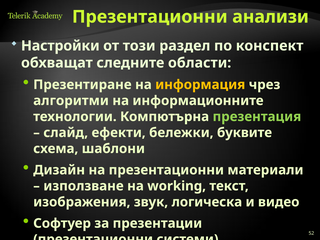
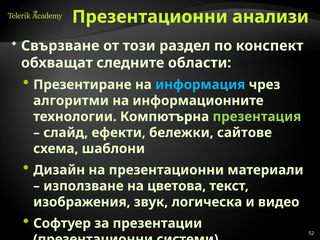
Настройки: Настройки -> Свързване (60, 46)
информация colour: yellow -> light blue (200, 85)
буквите: буквите -> сайтове (244, 133)
working: working -> цветова (177, 186)
